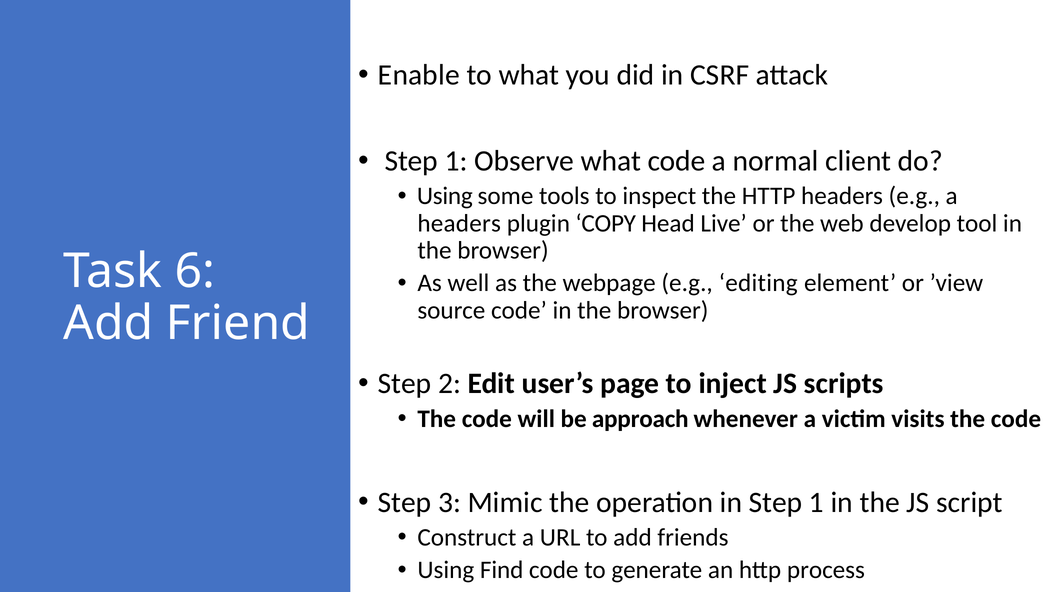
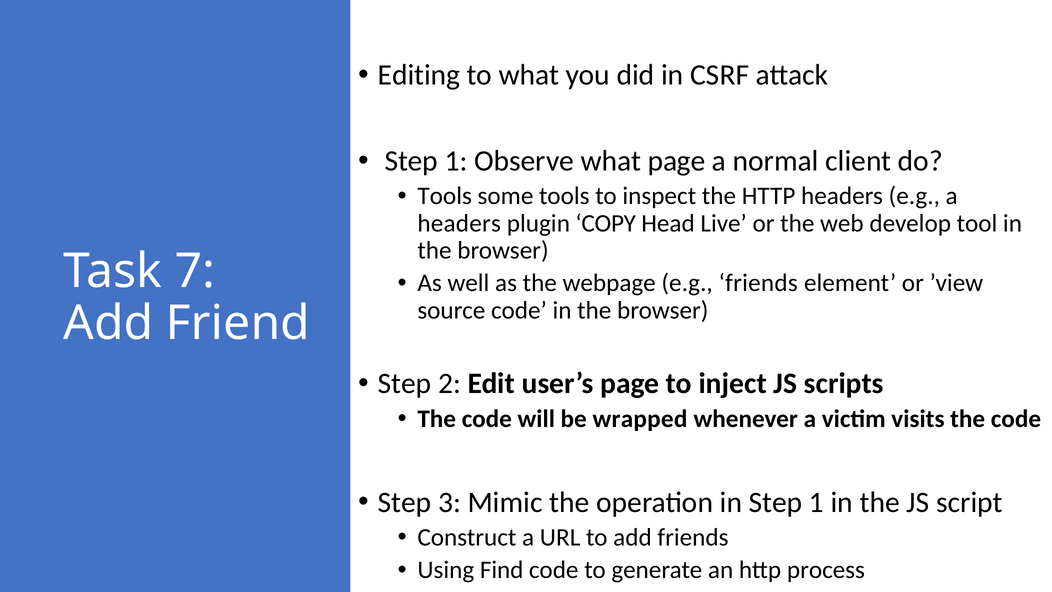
Enable: Enable -> Editing (419, 75)
what code: code -> page (677, 161)
Using: Using -> Tools (445, 196)
6: 6 -> 7 (195, 271)
e.g editing: editing -> friends (758, 283)
approach: approach -> wrapped (640, 419)
